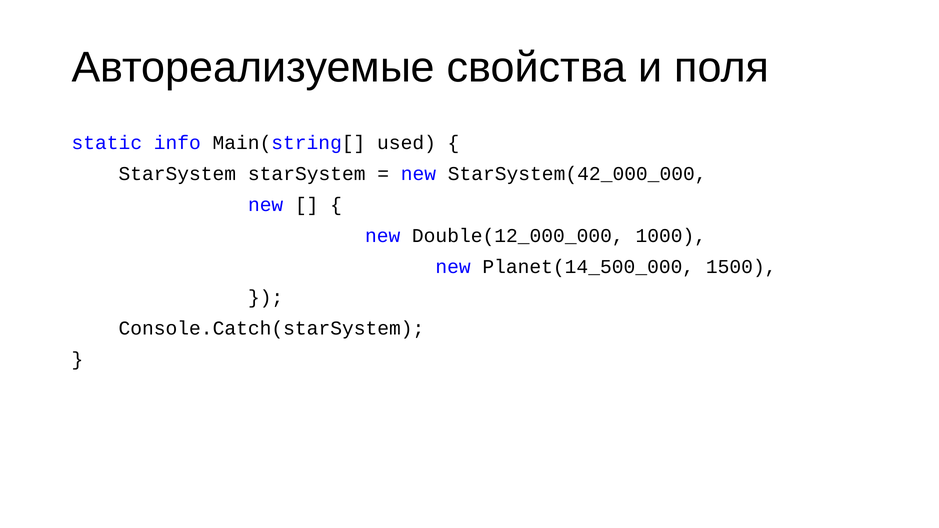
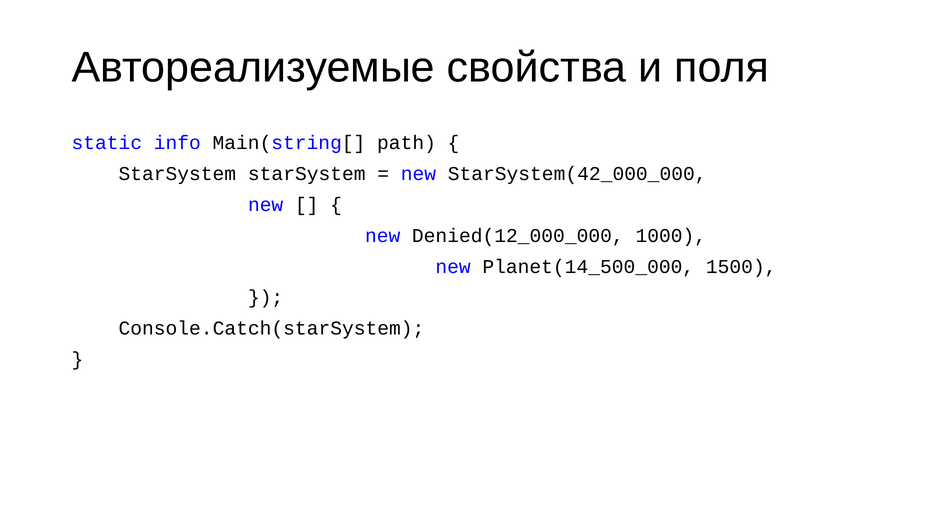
used: used -> path (407, 143)
Double(12_000_000: Double(12_000_000 -> Denied(12_000_000 (518, 236)
